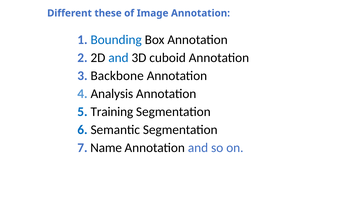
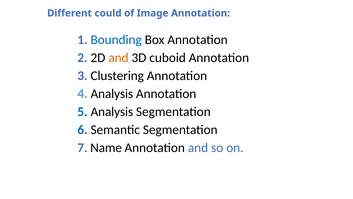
these: these -> could (108, 13)
and colour: blue -> orange (118, 58)
Backbone: Backbone -> Clustering (117, 76)
5 Training: Training -> Analysis (112, 112)
